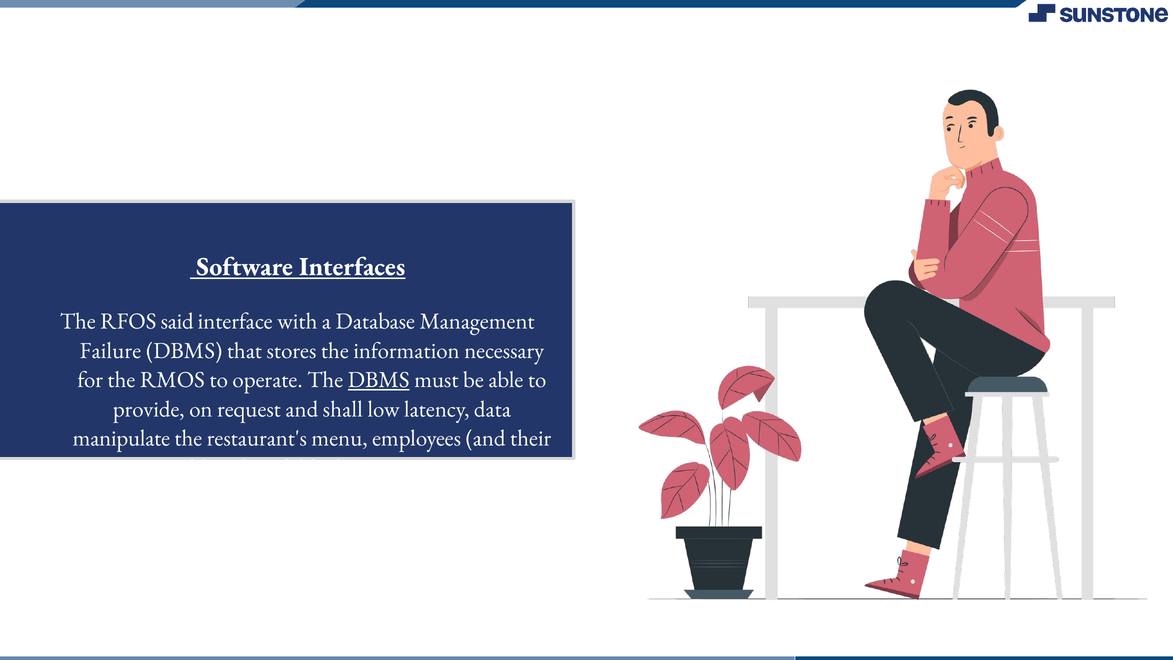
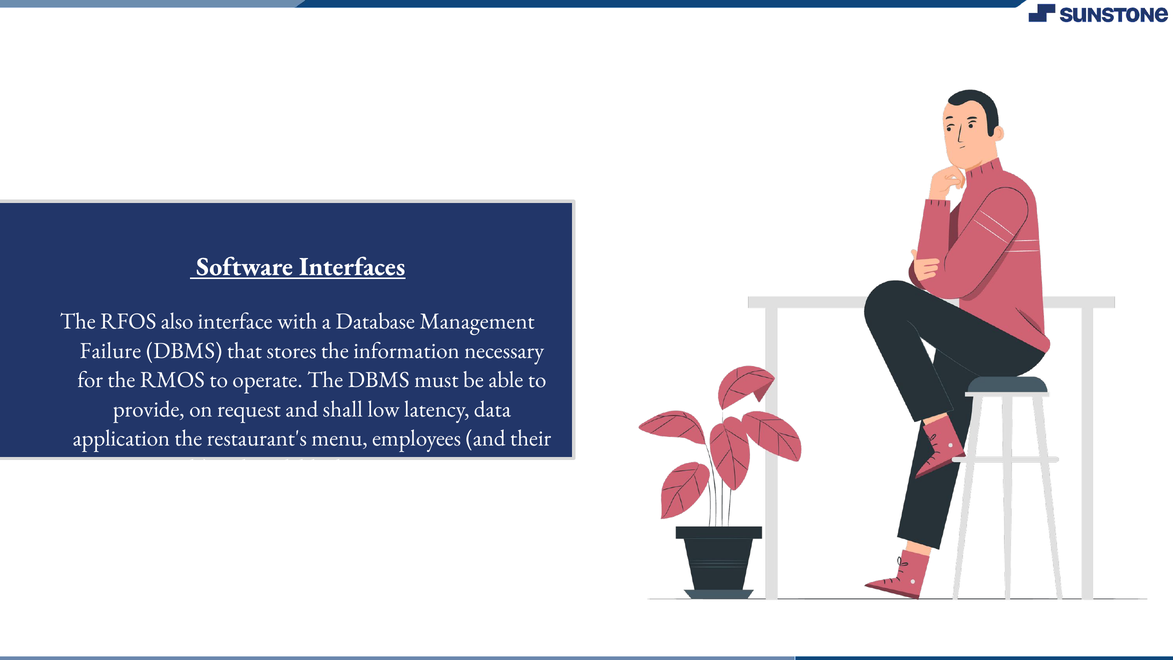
said: said -> also (177, 321)
DBMS underline: present -> none (379, 380)
manipulate: manipulate -> application (121, 438)
